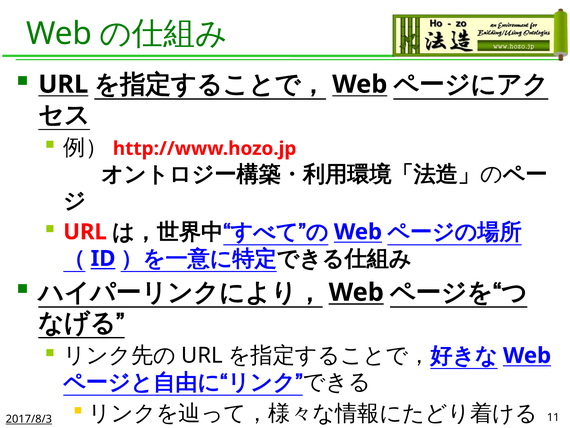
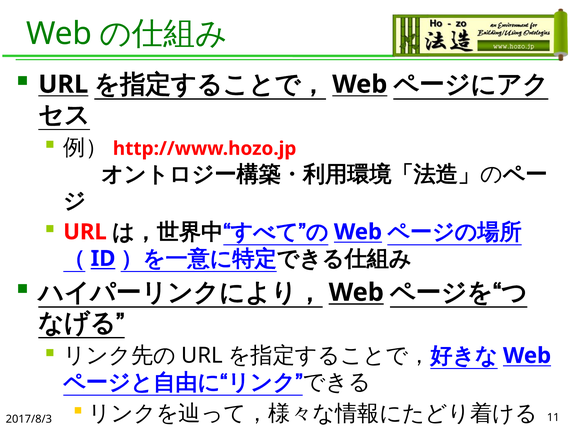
2017/8/3 underline: present -> none (29, 419)
